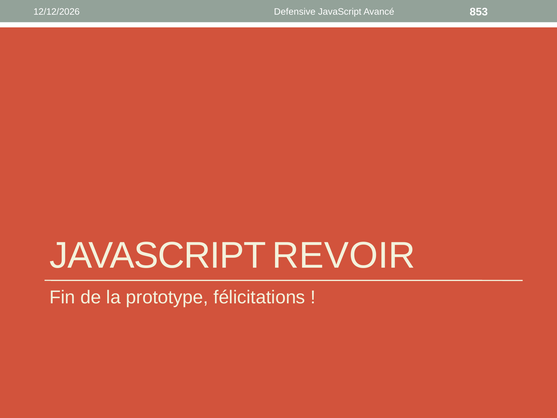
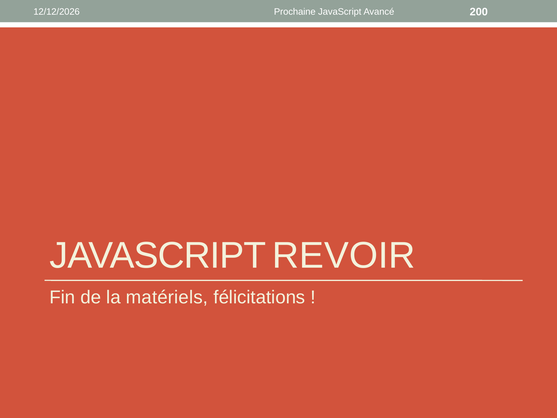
Defensive: Defensive -> Prochaine (295, 12)
853: 853 -> 200 (479, 12)
prototype: prototype -> matériels (167, 297)
